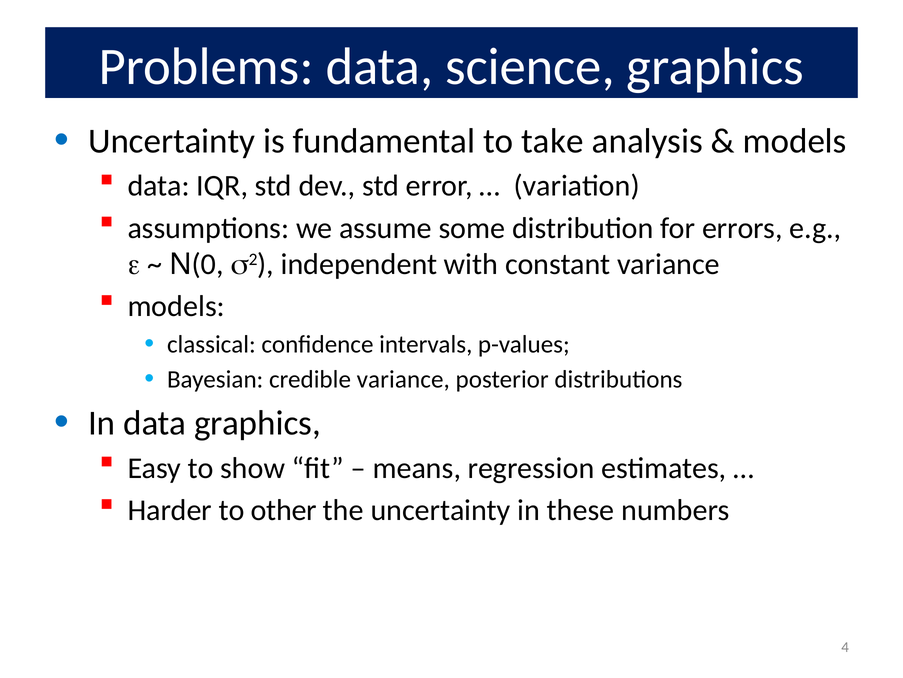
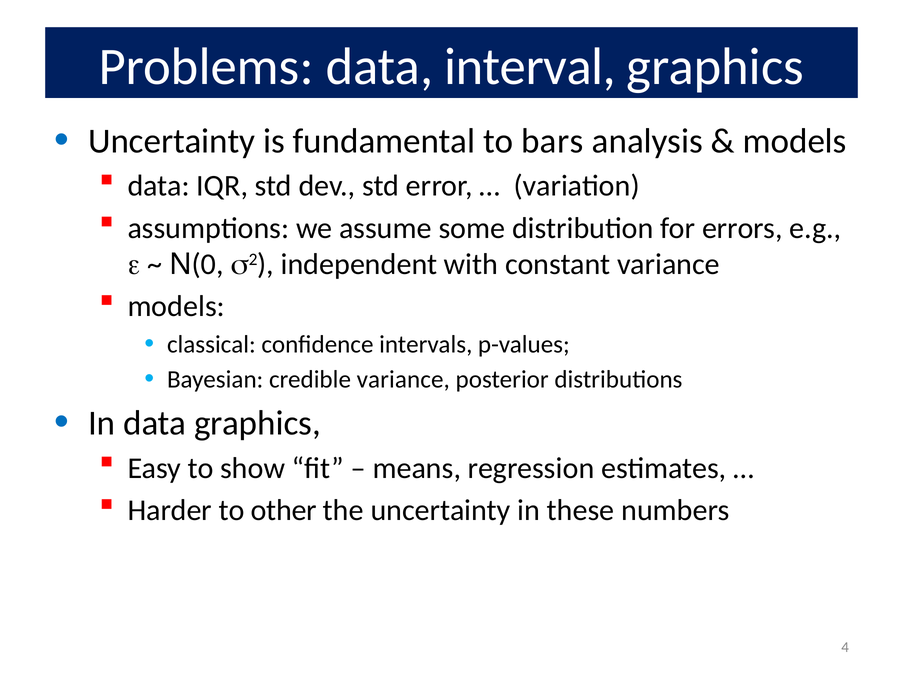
science: science -> interval (530, 67)
take: take -> bars (552, 141)
